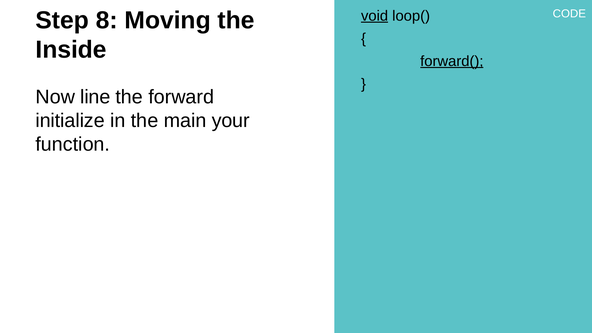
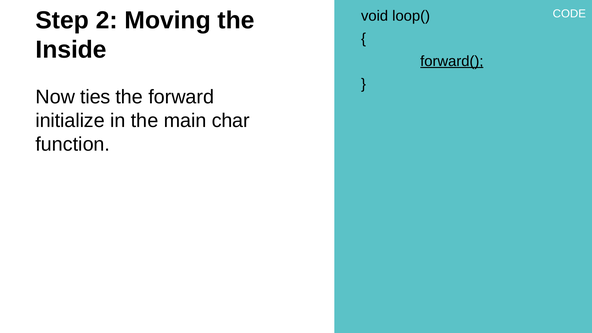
8: 8 -> 2 (107, 20)
void underline: present -> none (375, 16)
line: line -> ties (95, 97)
your: your -> char (231, 121)
